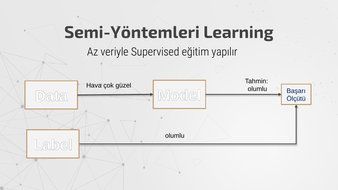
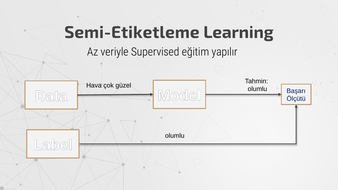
Semi-Yöntemleri: Semi-Yöntemleri -> Semi-Etiketleme (132, 32)
